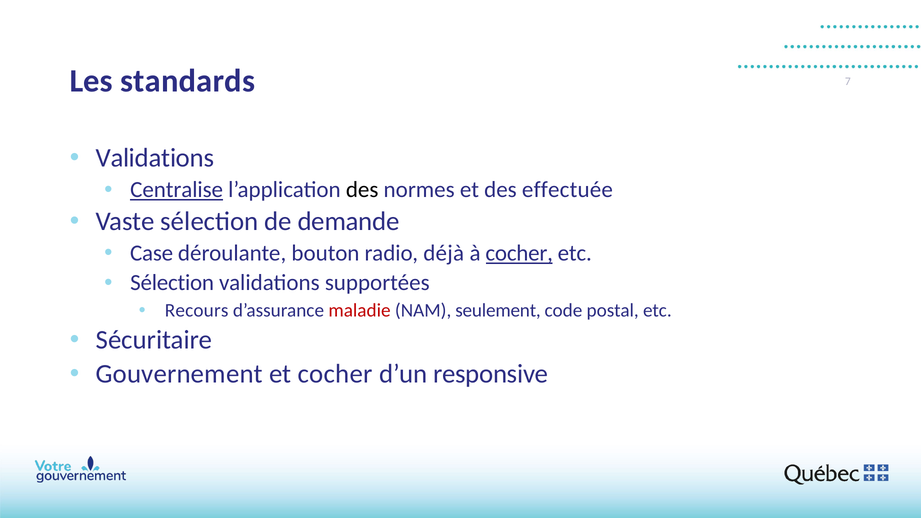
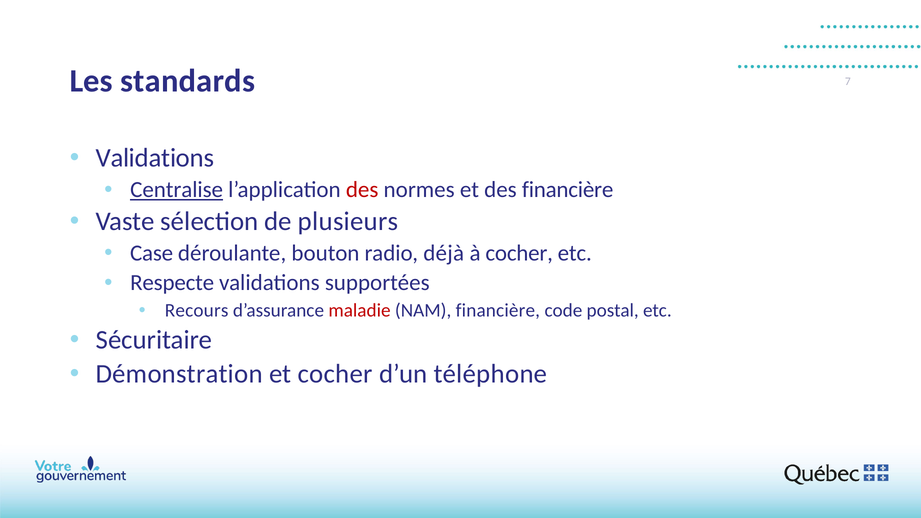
des colour: black -> red (362, 190)
des effectuée: effectuée -> financière (568, 190)
demande: demande -> plusieurs (348, 222)
cocher underline: present -> none (519, 253)
Sélection: Sélection -> Respecte (172, 283)
NAM seulement: seulement -> financière (498, 311)
Gouvernement: Gouvernement -> Démonstration (179, 374)
responsive: responsive -> téléphone (490, 374)
